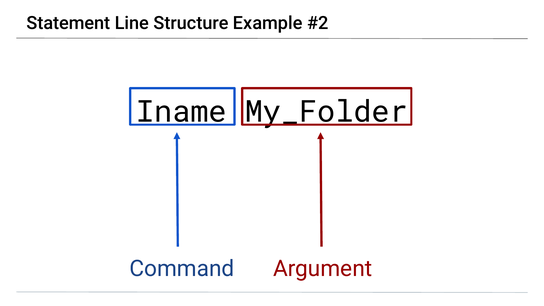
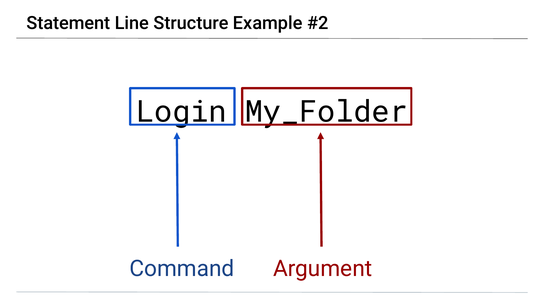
Iname: Iname -> Login (181, 112)
